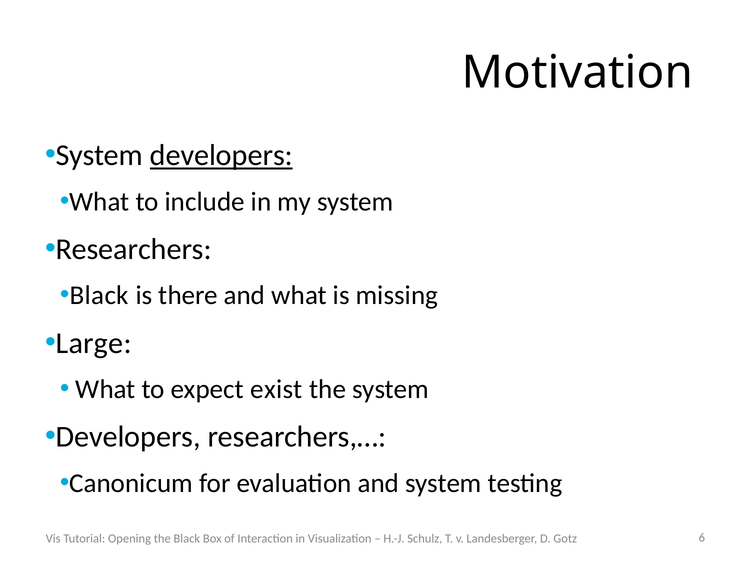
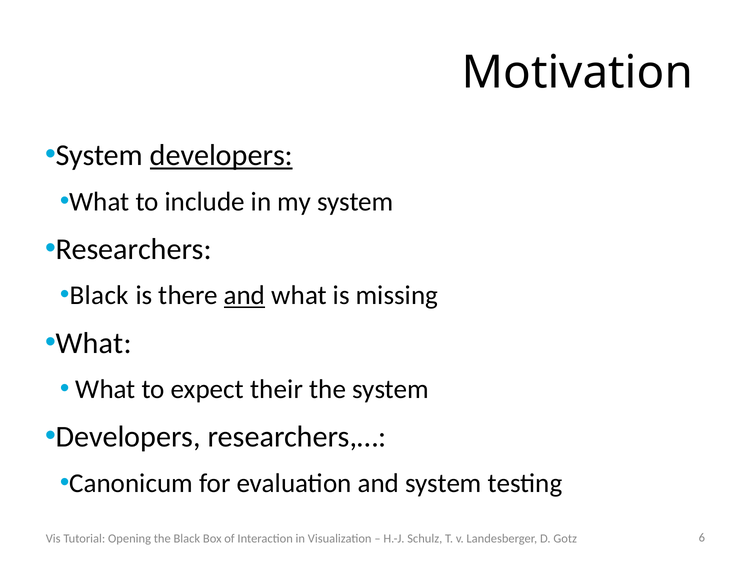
and underline: none -> present (244, 295)
Large: Large -> What (94, 343)
exist: exist -> their (277, 389)
